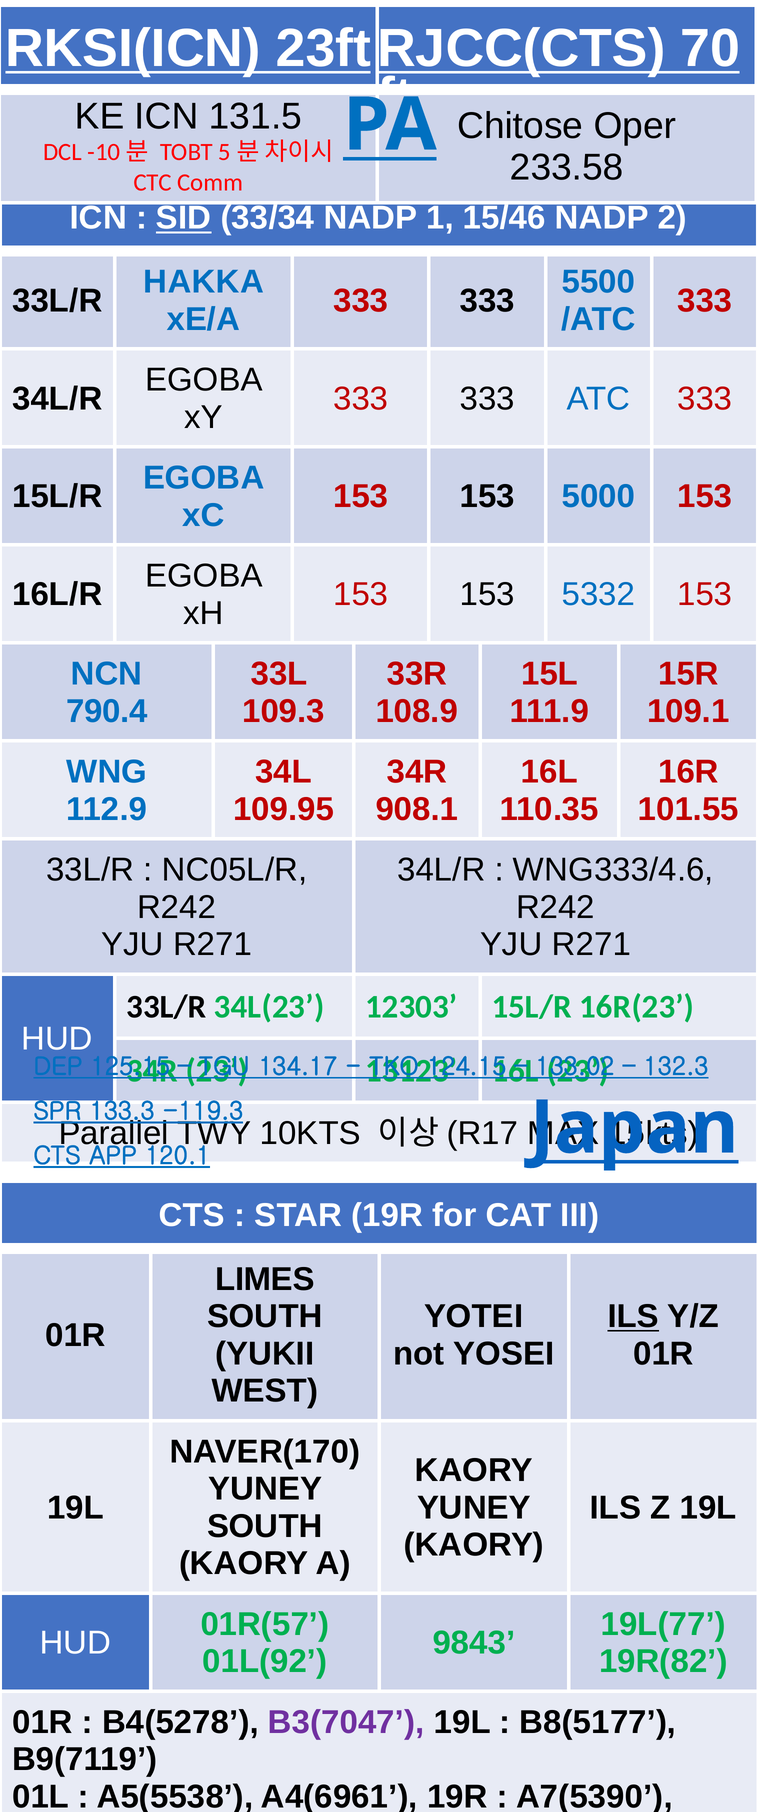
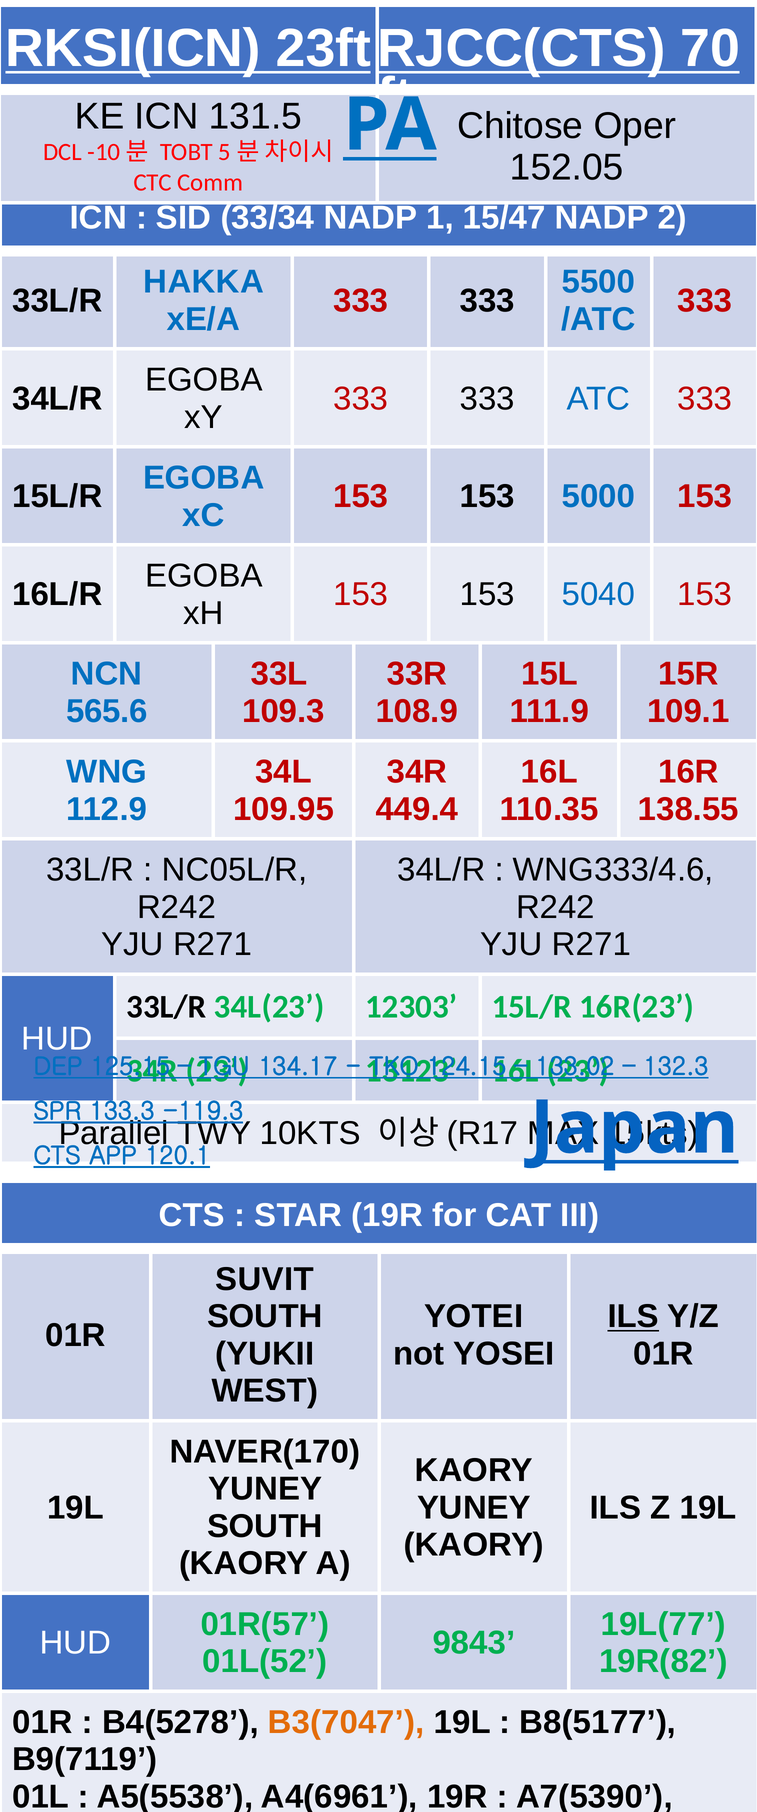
233.58: 233.58 -> 152.05 (567, 167)
SID underline: present -> none (184, 218)
15/46: 15/46 -> 15/47 (504, 218)
5332: 5332 -> 5040 (598, 594)
790.4: 790.4 -> 565.6 (107, 711)
908.1: 908.1 -> 449.4 (417, 809)
101.55: 101.55 -> 138.55 (688, 809)
LIMES: LIMES -> SUVIT (265, 1279)
01L(92: 01L(92 -> 01L(52 (265, 1661)
B3(7047 colour: purple -> orange (346, 1721)
